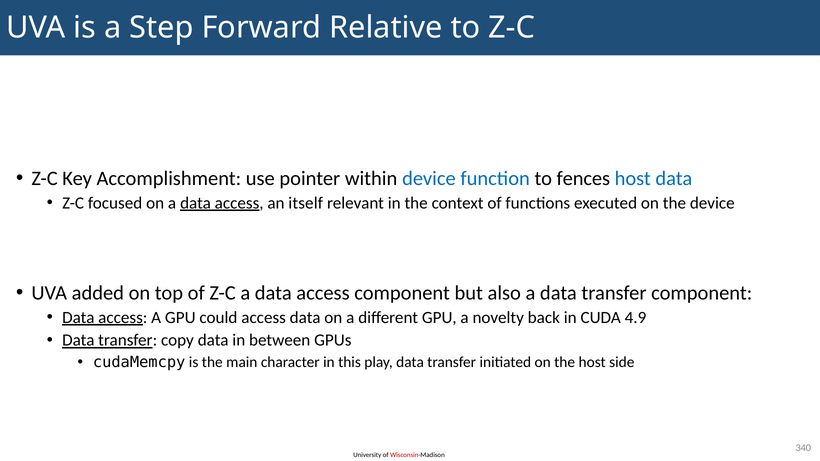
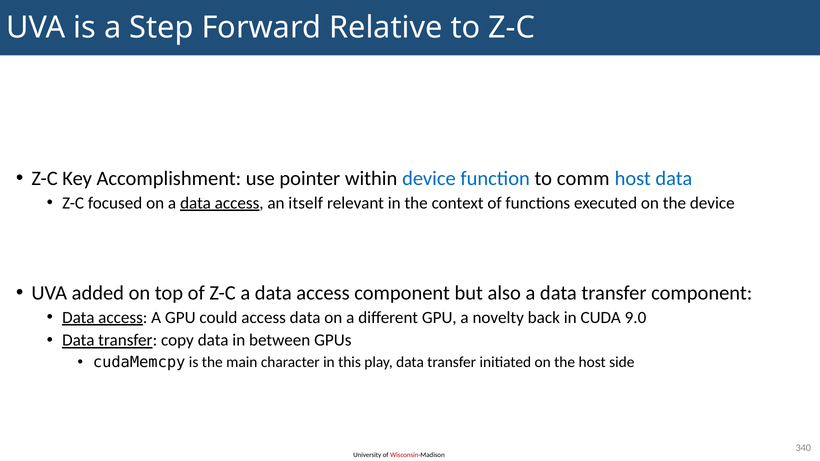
fences: fences -> comm (583, 178)
4.9: 4.9 -> 9.0 (636, 318)
